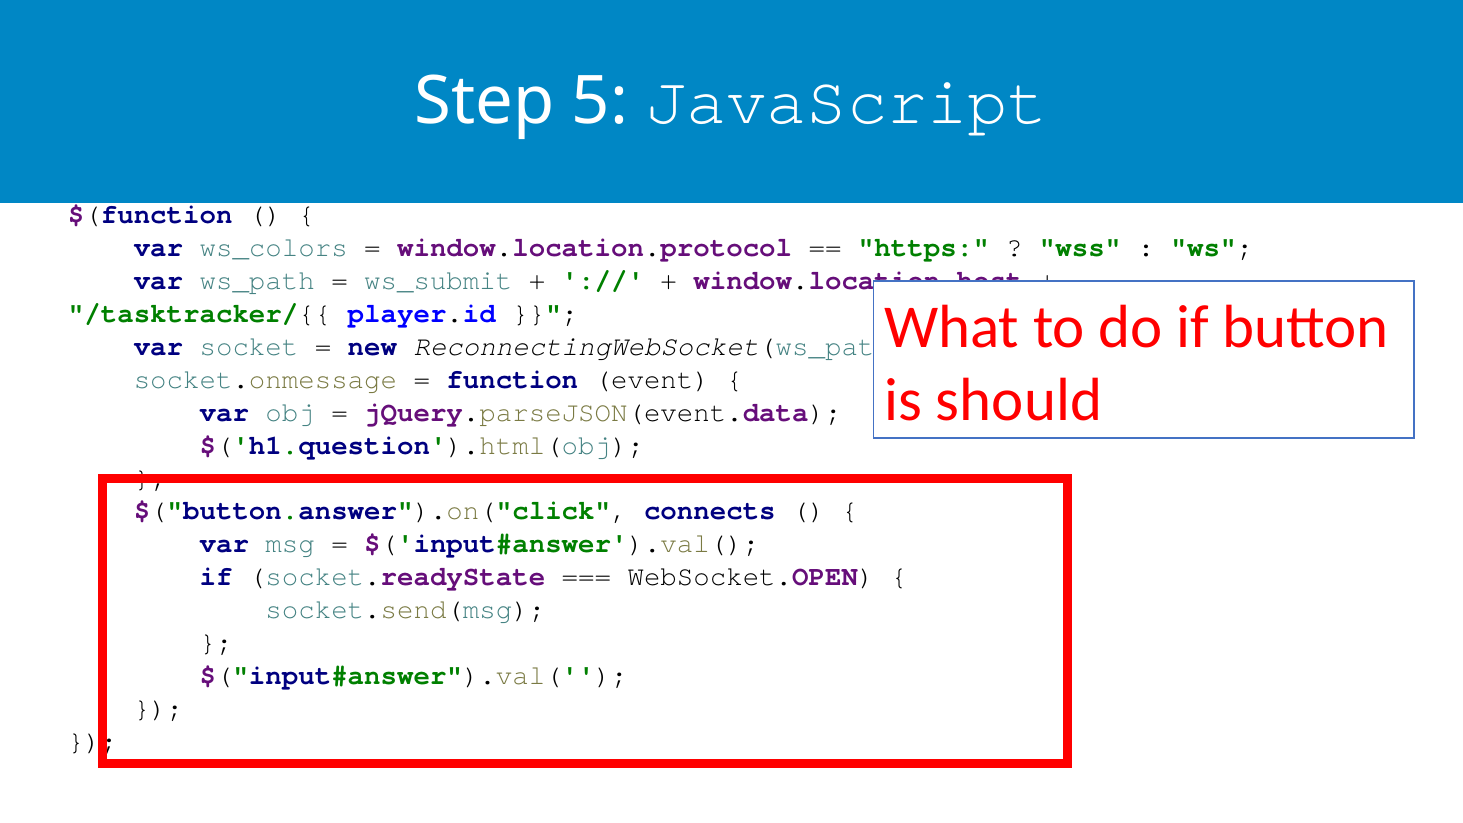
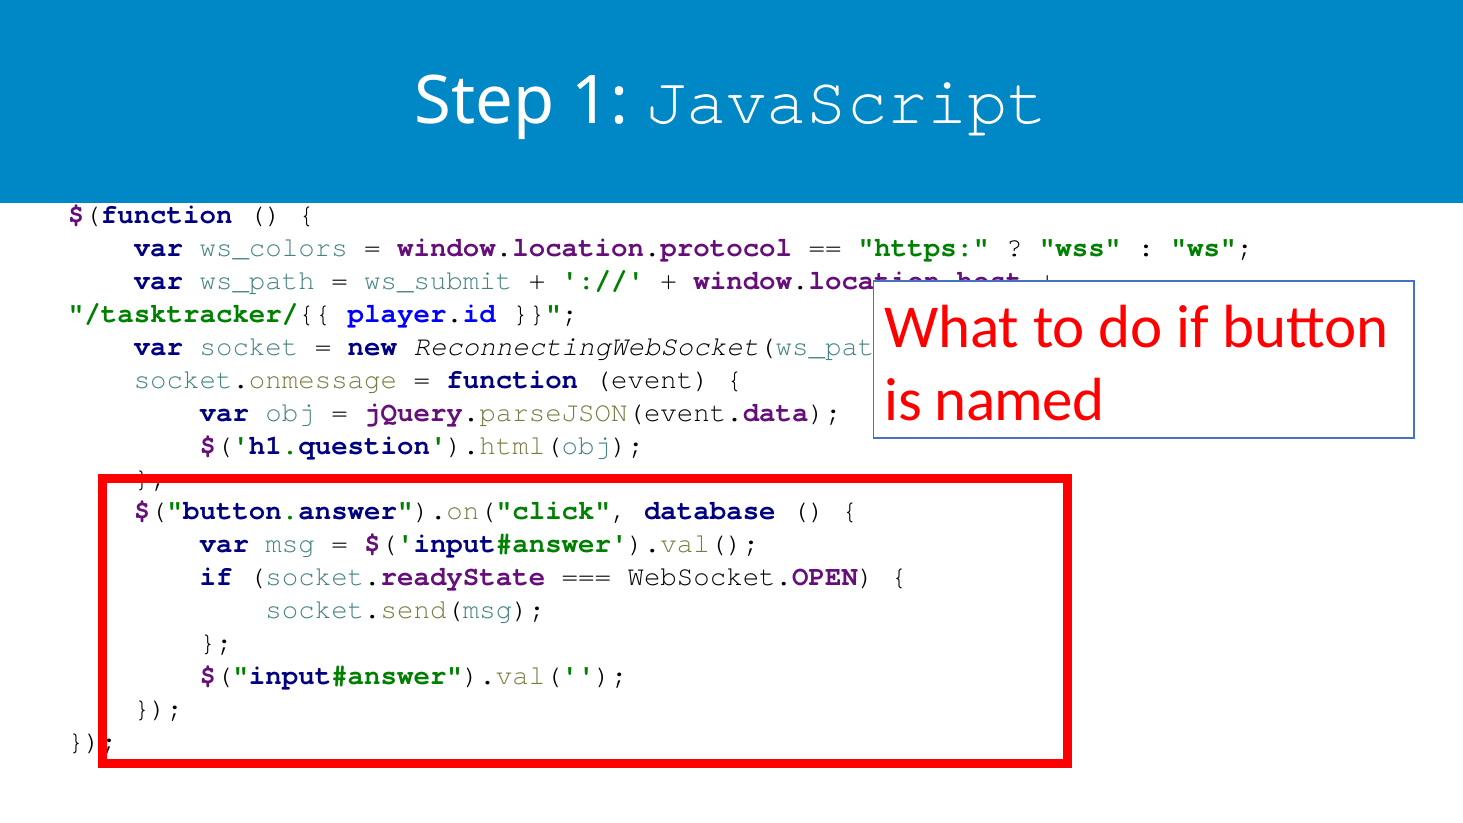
5: 5 -> 1 (600, 101)
should: should -> named (1020, 400)
connects: connects -> database (710, 511)
